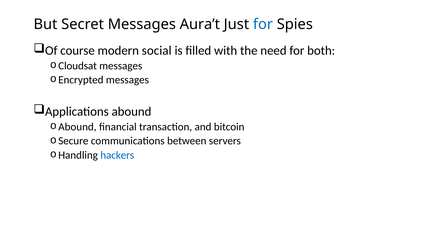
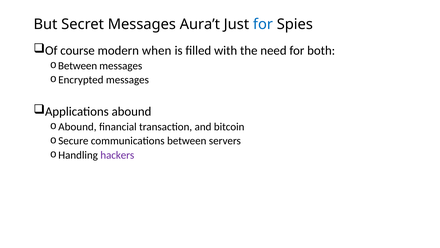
social: social -> when (157, 50)
Cloudsat: Cloudsat -> Between (78, 66)
hackers colour: blue -> purple (117, 155)
